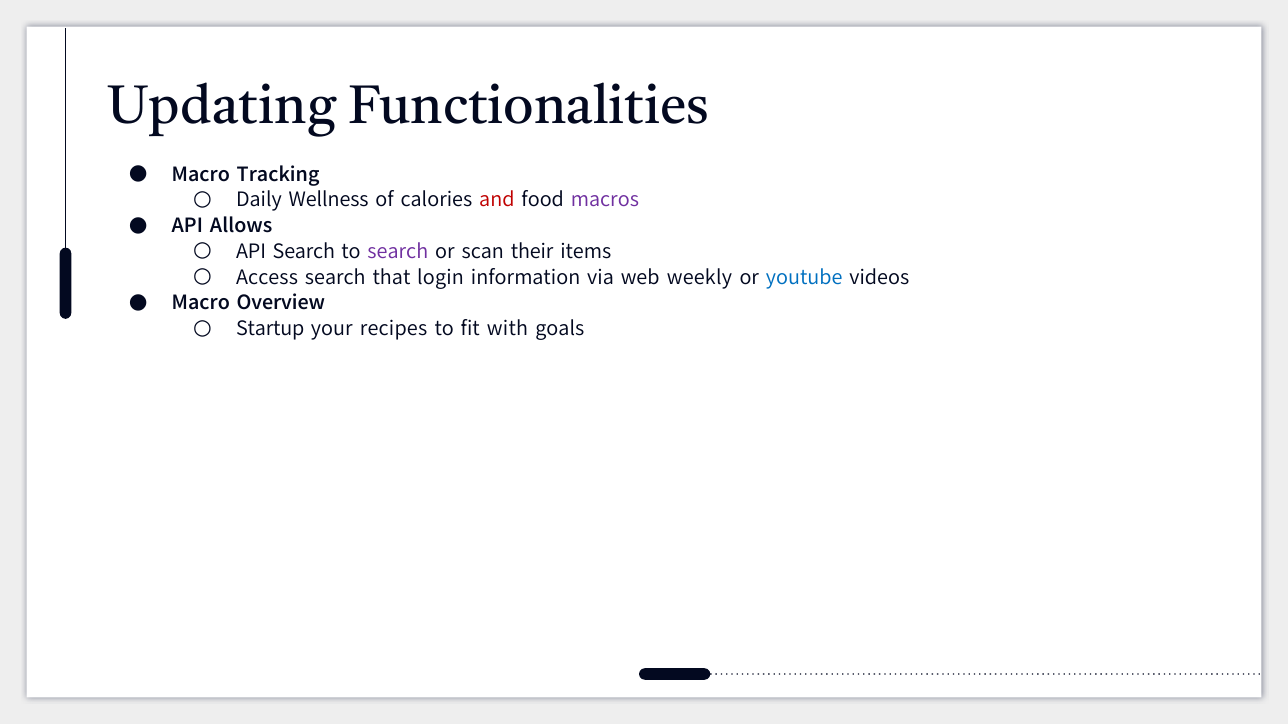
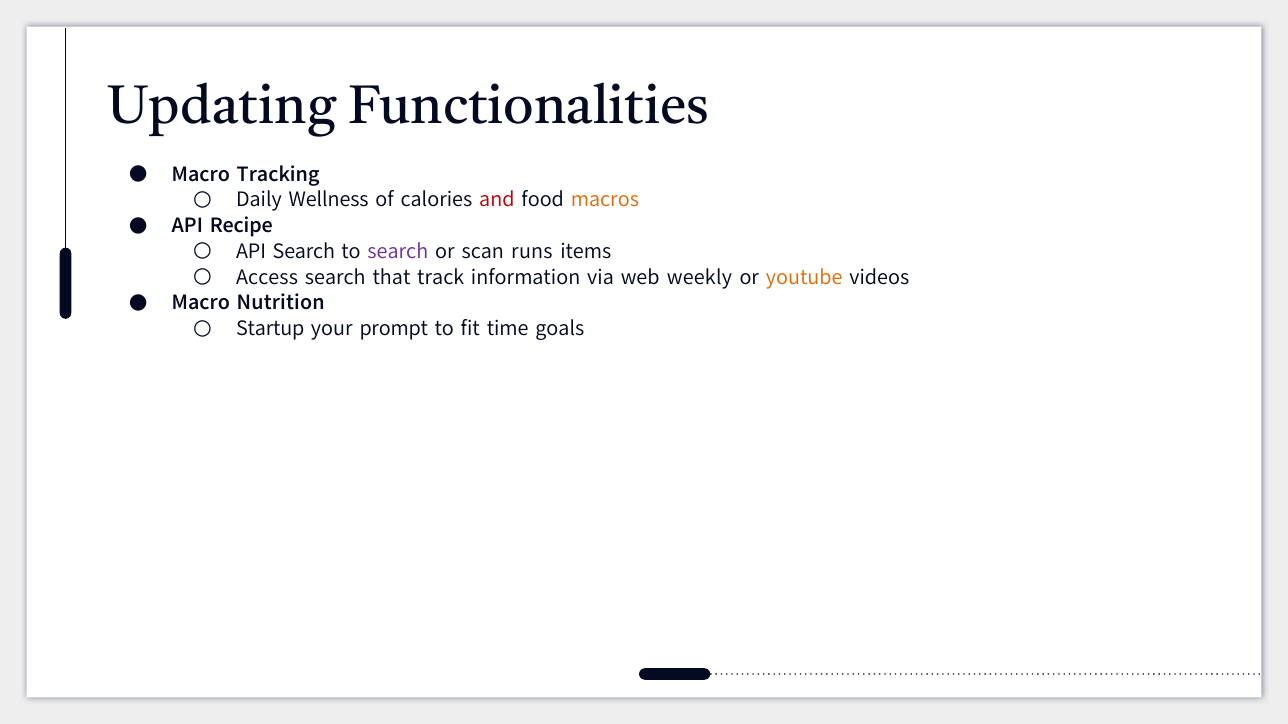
macros colour: purple -> orange (605, 200)
Allows: Allows -> Recipe (241, 226)
their: their -> runs (532, 251)
login: login -> track (441, 277)
youtube colour: blue -> orange (804, 277)
Overview: Overview -> Nutrition (281, 303)
recipes: recipes -> prompt (394, 329)
with: with -> time (508, 329)
